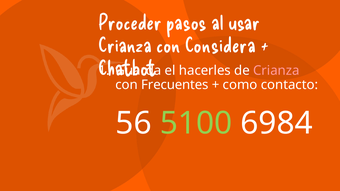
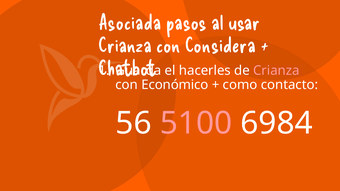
Proceder: Proceder -> Asociada (130, 23)
Frecuentes: Frecuentes -> Económico (175, 85)
5100 colour: light green -> pink (196, 123)
